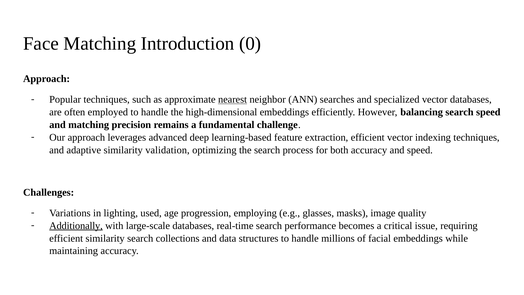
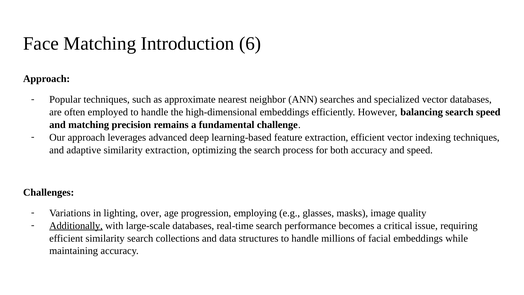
0: 0 -> 6 (250, 43)
nearest underline: present -> none (233, 99)
similarity validation: validation -> extraction (167, 150)
used: used -> over (151, 213)
